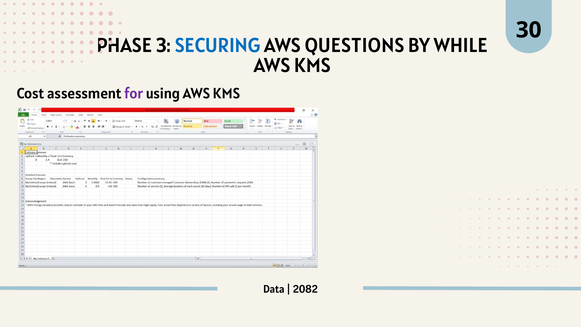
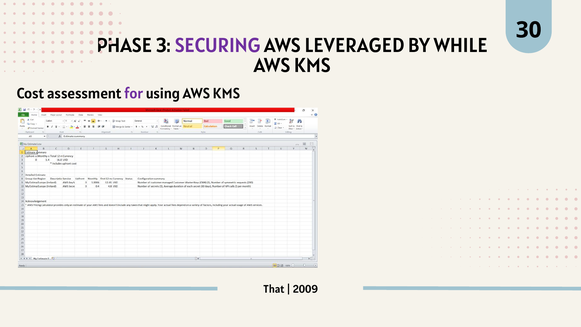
SECURING colour: blue -> purple (218, 46)
QUESTIONS: QUESTIONS -> LEVERAGED (354, 46)
Data: Data -> That (274, 289)
2082: 2082 -> 2009 (305, 289)
